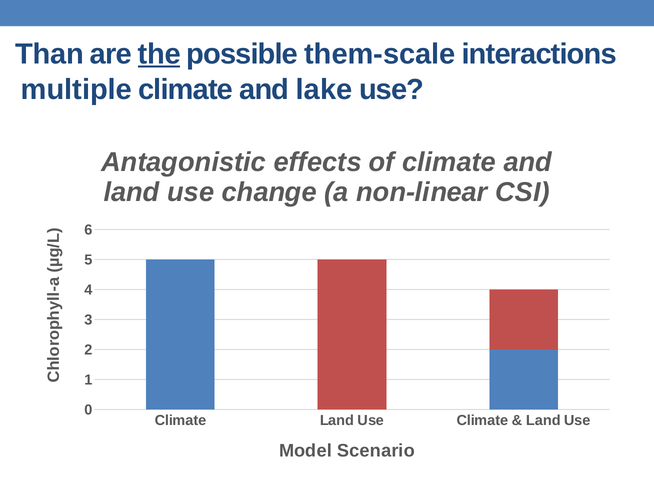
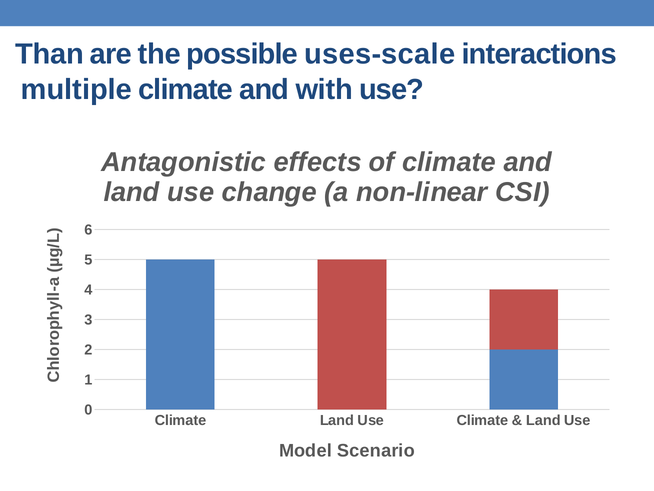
the underline: present -> none (159, 54)
them-scale: them-scale -> uses-scale (380, 54)
lake: lake -> with (324, 89)
